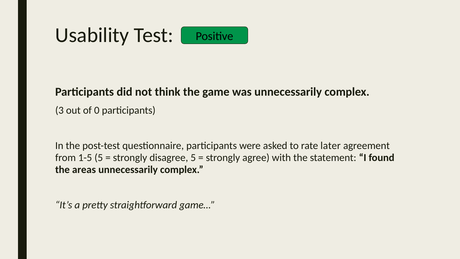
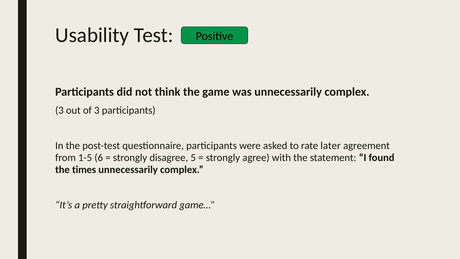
of 0: 0 -> 3 (97, 110)
1-5 5: 5 -> 6 (99, 158)
areas: areas -> times (84, 169)
